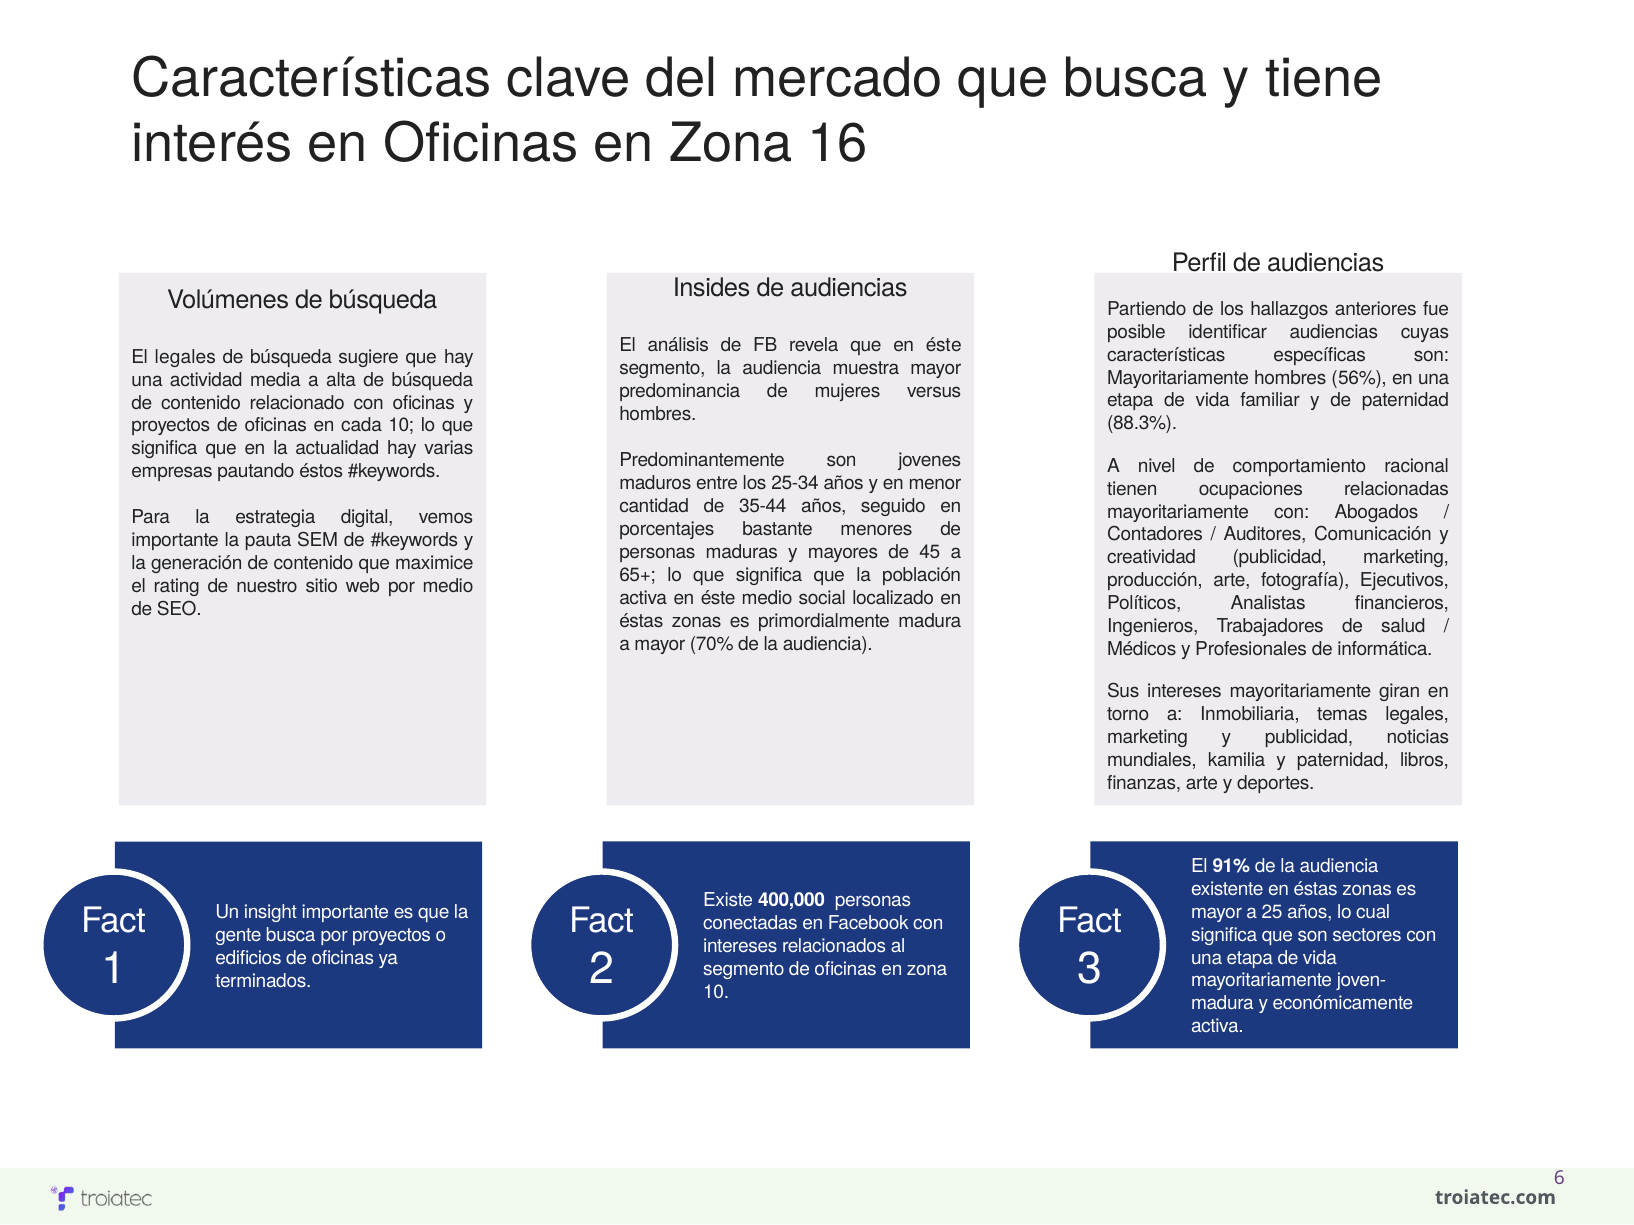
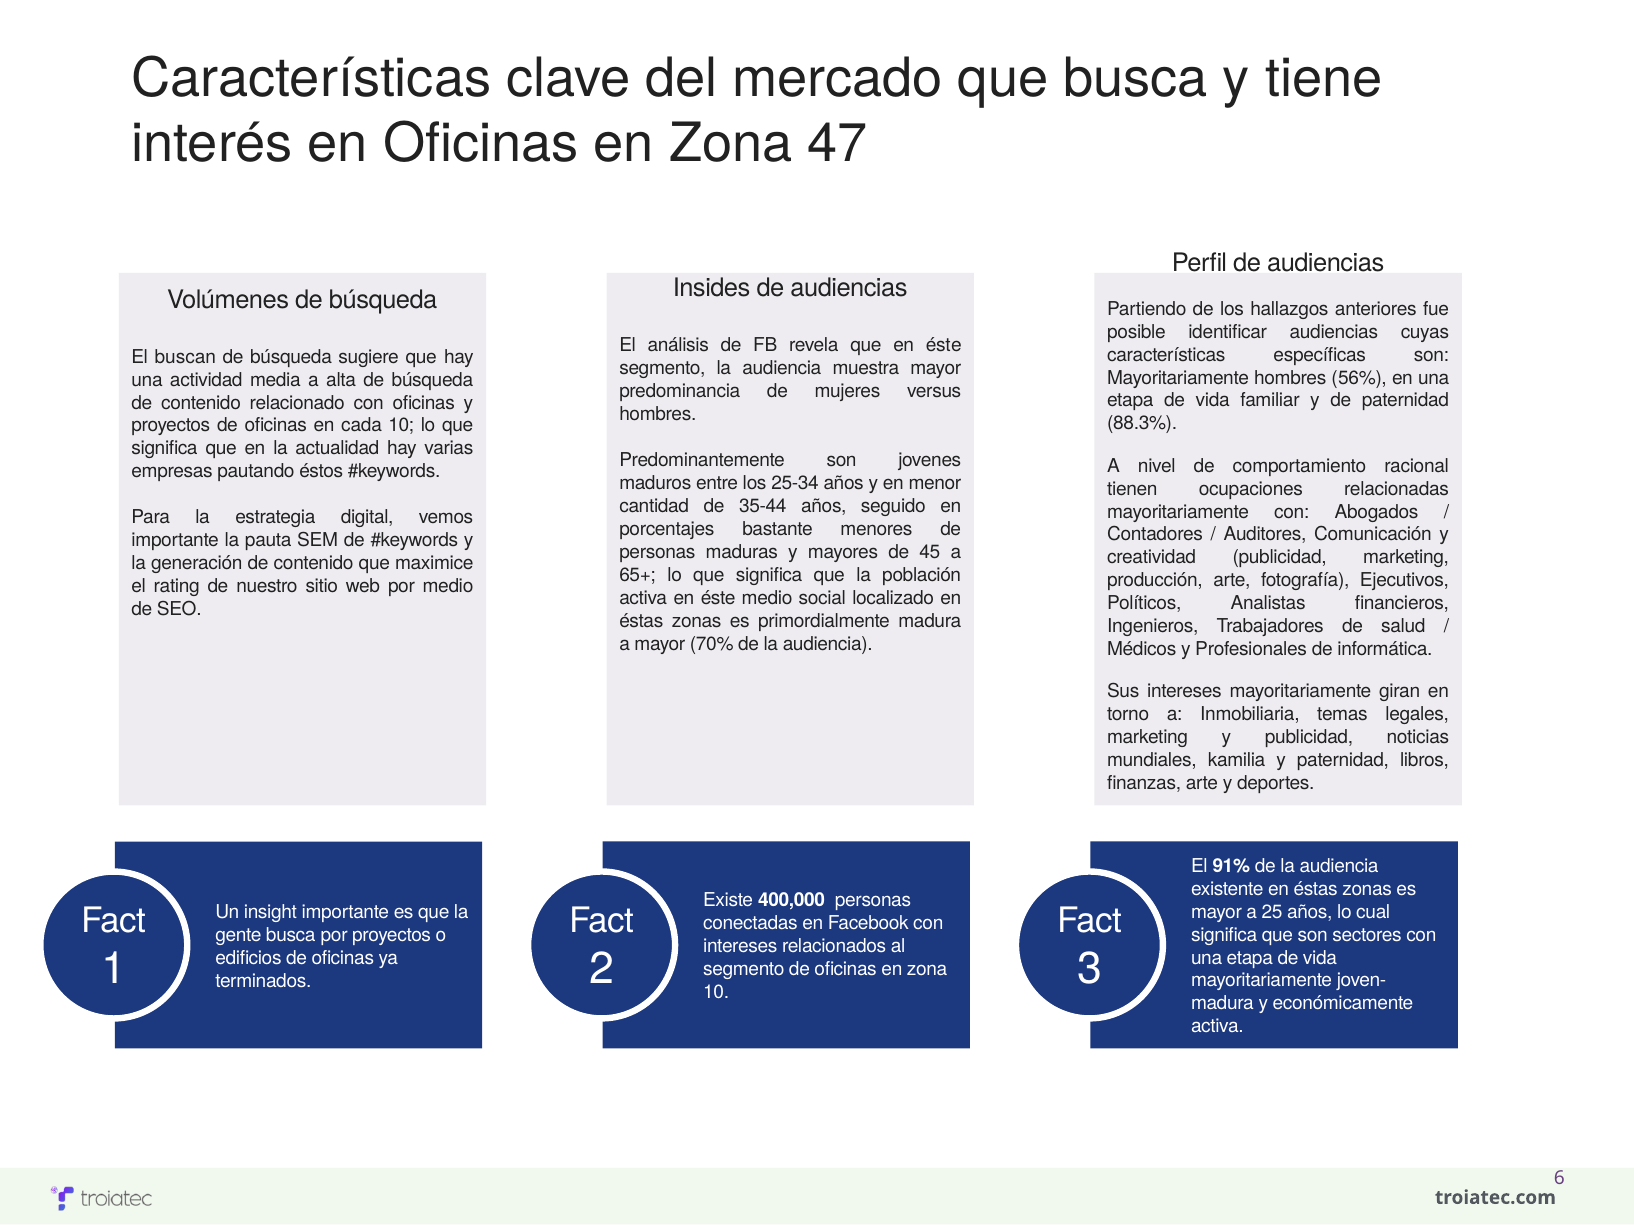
16: 16 -> 47 (838, 143)
El legales: legales -> buscan (185, 357)
